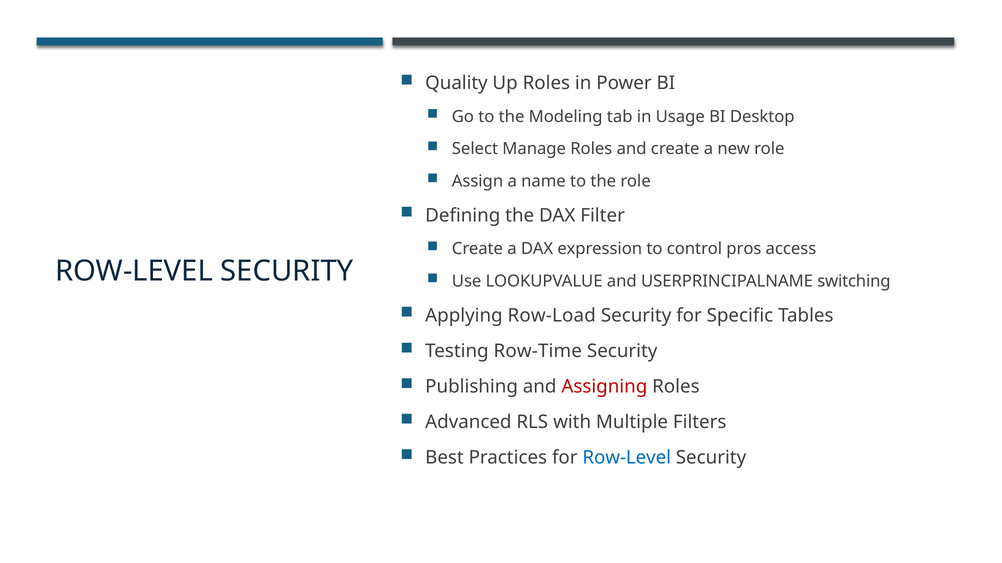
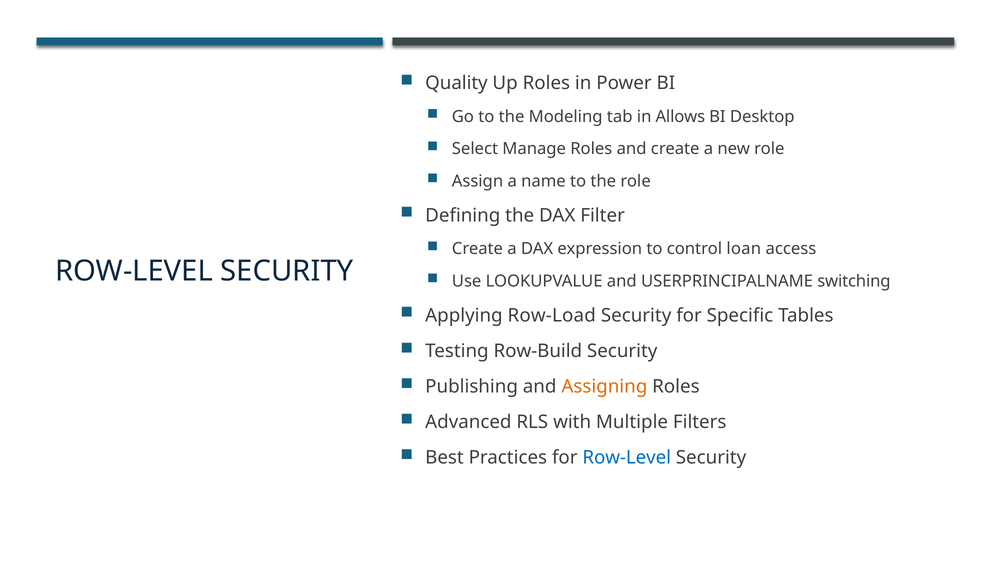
Usage: Usage -> Allows (680, 117)
pros: pros -> loan (744, 249)
Row-Time: Row-Time -> Row-Build (538, 351)
Assigning colour: red -> orange (604, 387)
